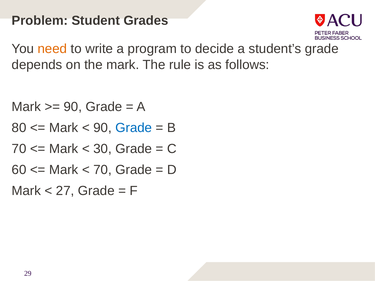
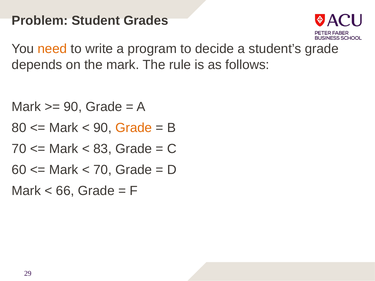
Grade colour: blue -> orange (134, 128)
30: 30 -> 83 (103, 149)
27: 27 -> 66 (65, 191)
